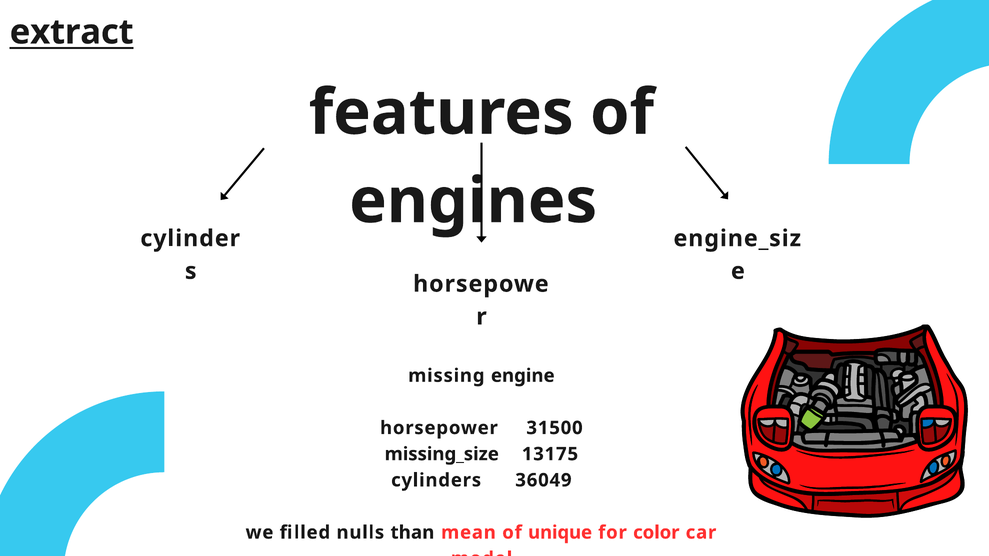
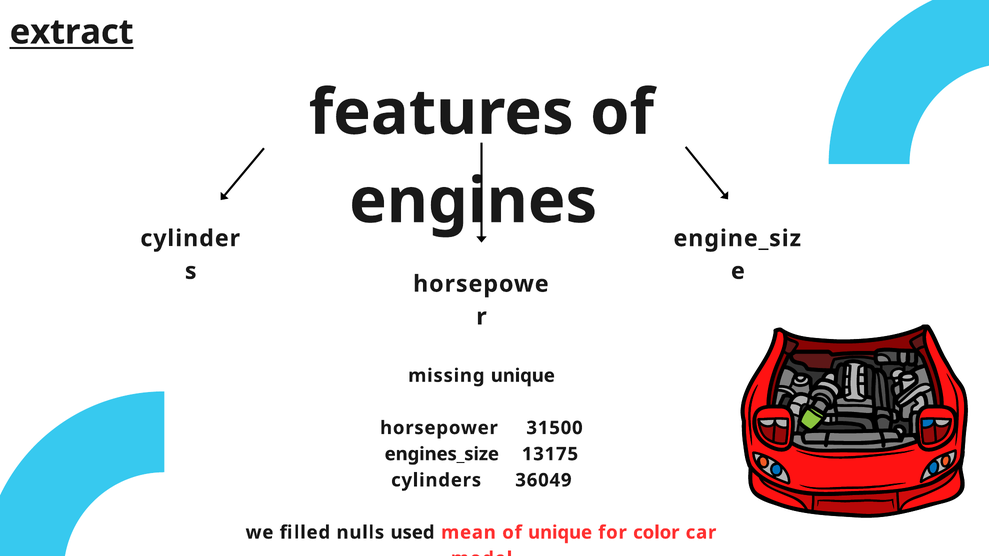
missing engine: engine -> unique (523, 376)
missing_size: missing_size -> engines_size (442, 454)
than: than -> used (413, 533)
